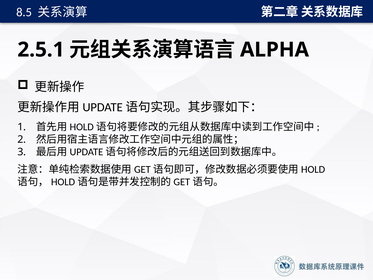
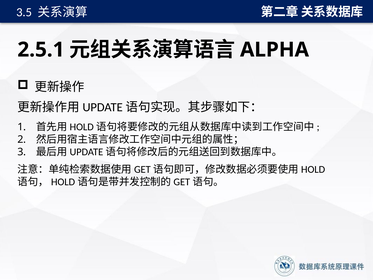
8.5: 8.5 -> 3.5 (24, 12)
